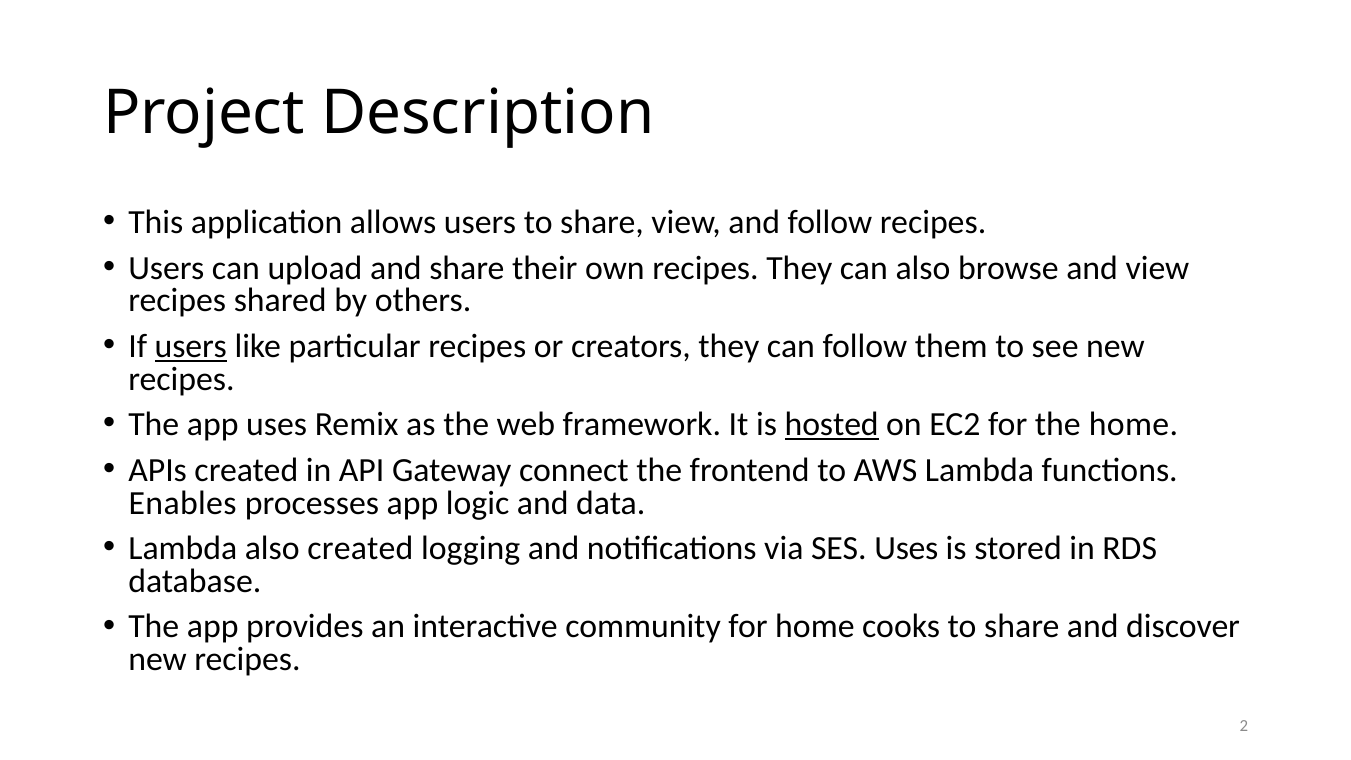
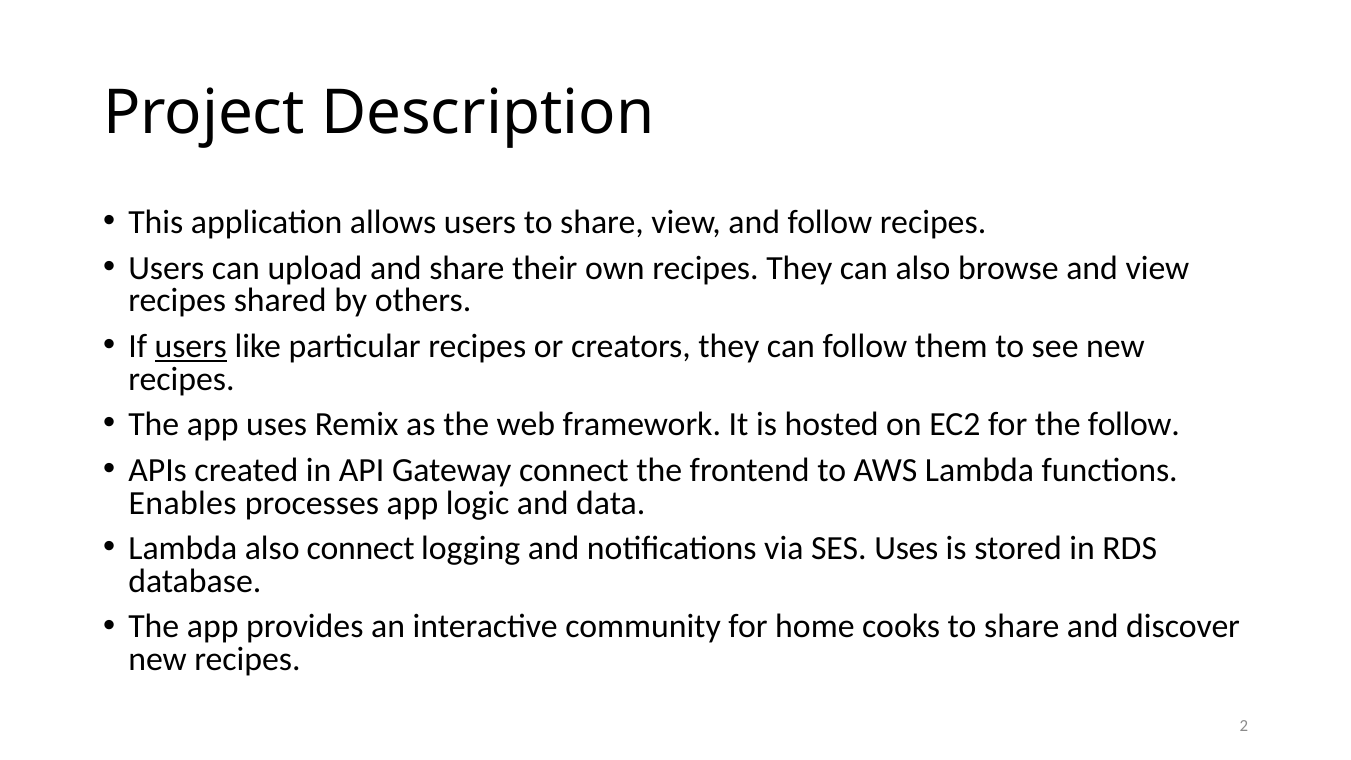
hosted underline: present -> none (832, 425)
the home: home -> follow (1134, 425)
also created: created -> connect (361, 548)
